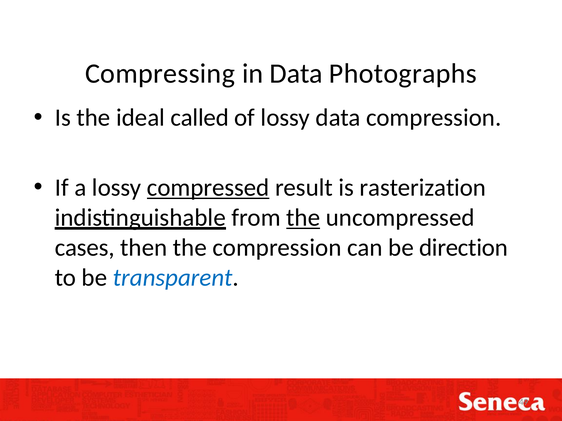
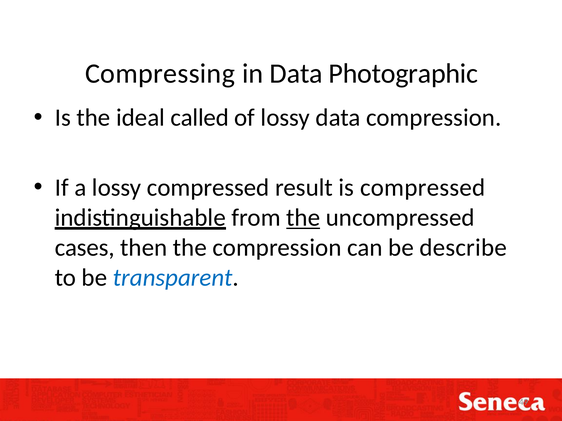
Photographs: Photographs -> Photographic (403, 74)
compressed underline: present -> none (208, 188)
is rasterization: rasterization -> compressed (423, 188)
direction: direction -> describe (463, 248)
